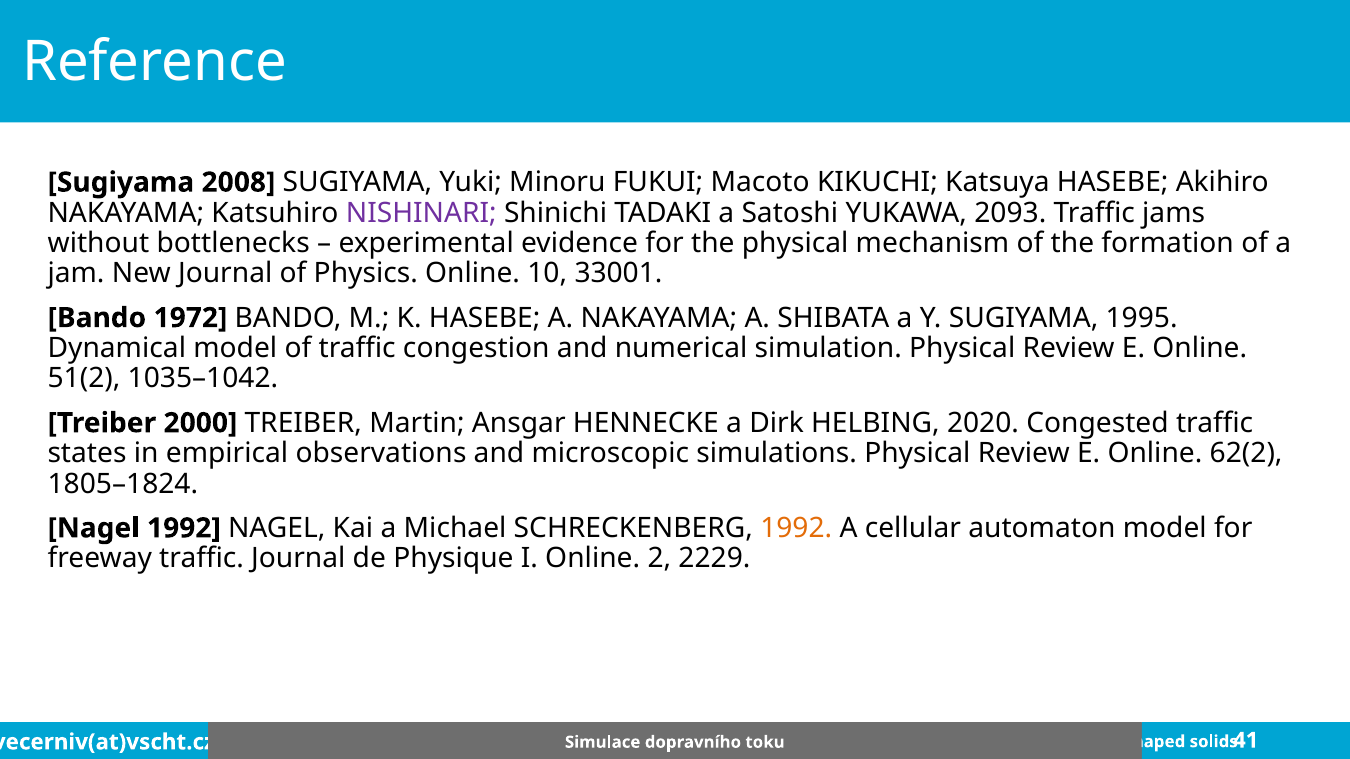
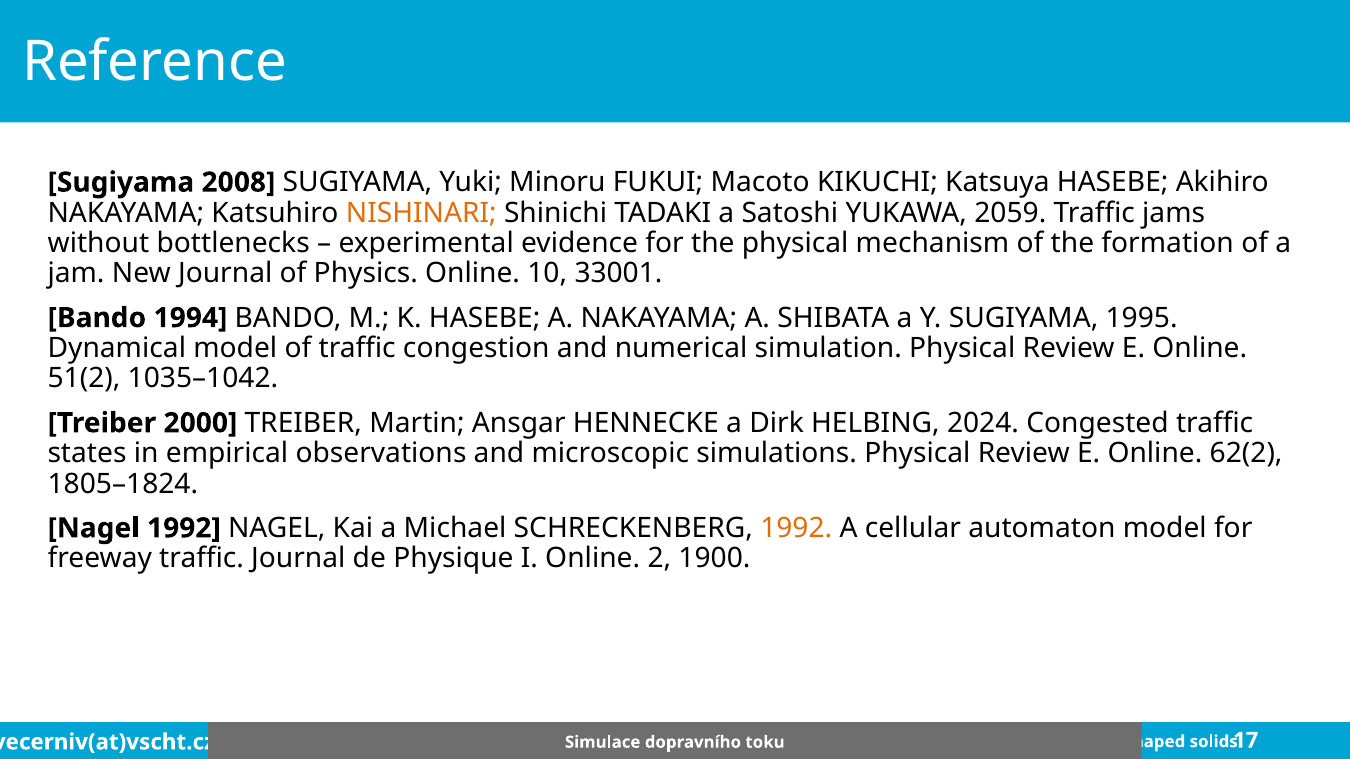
NISHINARI colour: purple -> orange (421, 213)
2093: 2093 -> 2059 (1010, 213)
1972: 1972 -> 1994 (190, 318)
2020: 2020 -> 2024 (983, 423)
2229: 2229 -> 1900 (714, 559)
41: 41 -> 17 (1246, 741)
